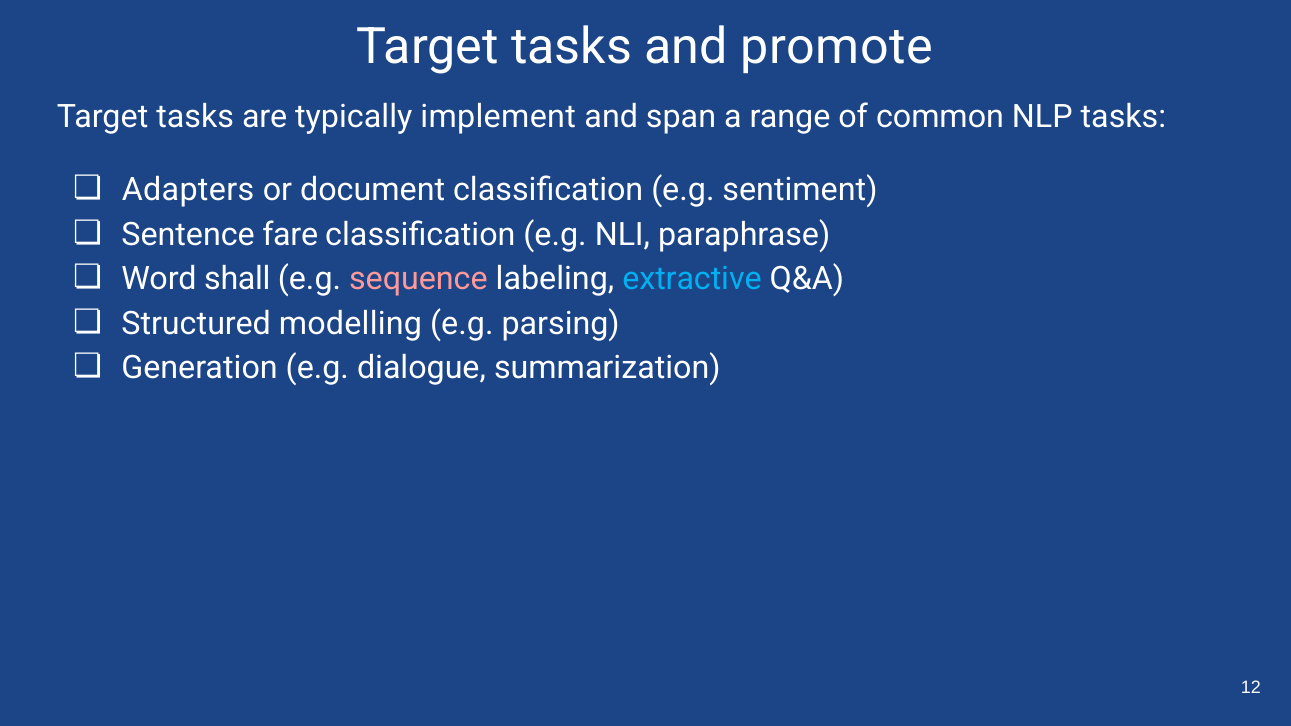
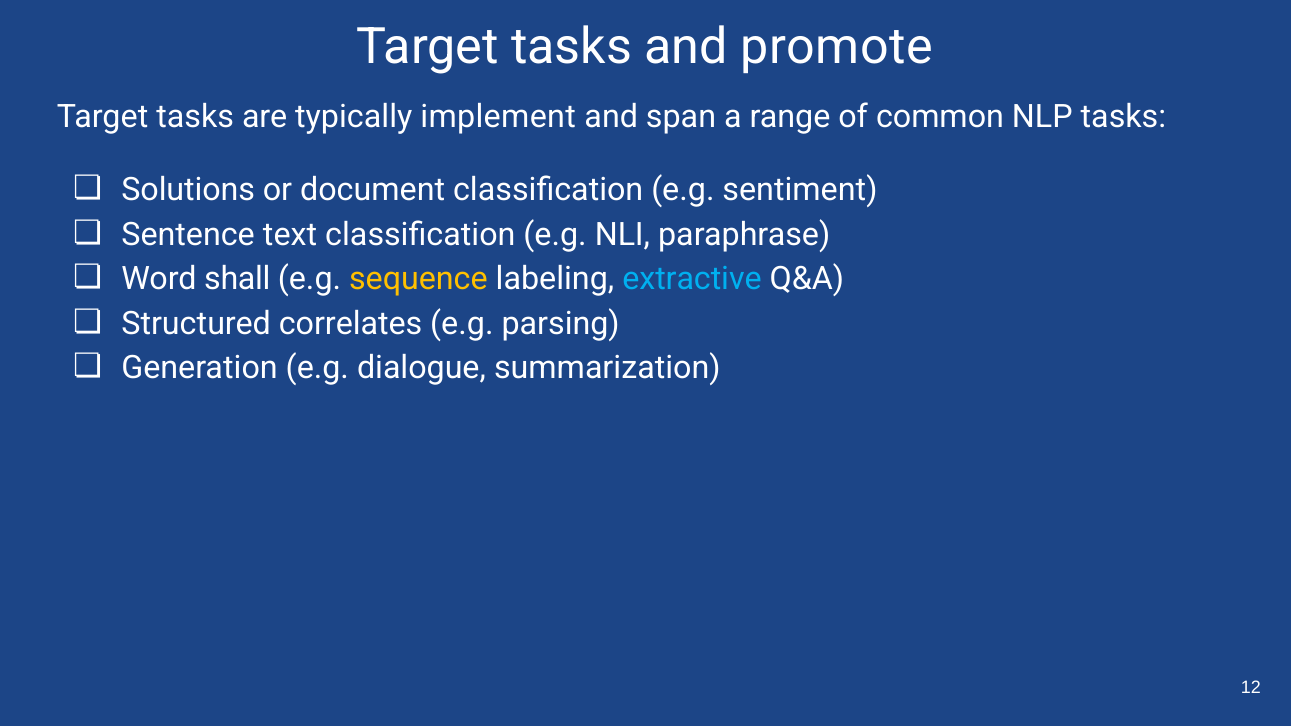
Adapters: Adapters -> Solutions (188, 190)
fare: fare -> text (290, 235)
sequence colour: pink -> yellow (418, 279)
modelling: modelling -> correlates (351, 324)
